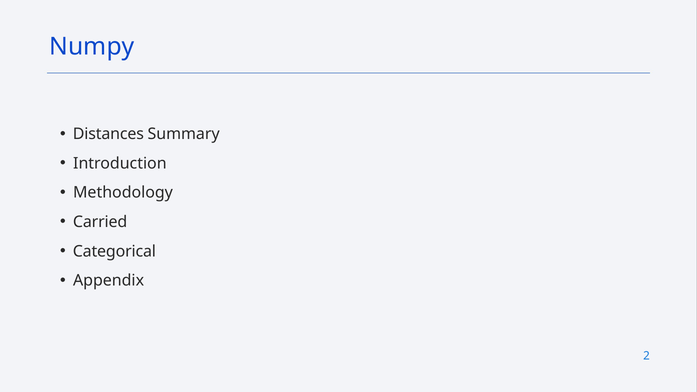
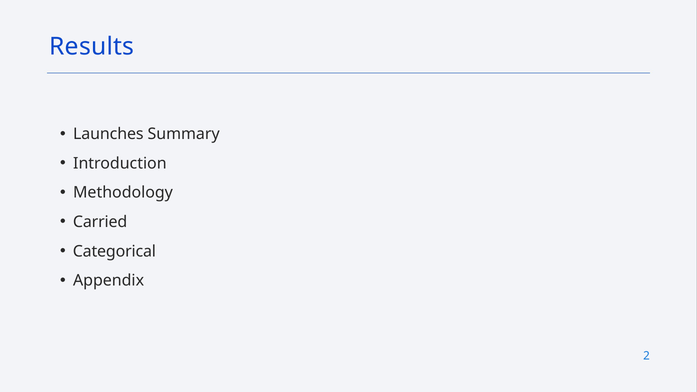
Numpy: Numpy -> Results (92, 47)
Distances: Distances -> Launches (108, 134)
